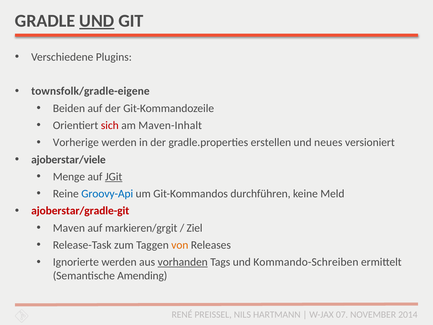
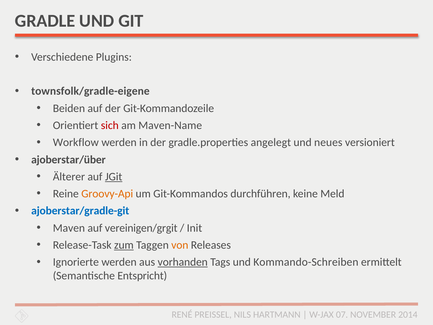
UND underline: present -> none (97, 21)
Maven-Inhalt: Maven-Inhalt -> Maven-Name (170, 125)
Vorherige: Vorherige -> Workflow (76, 142)
erstellen: erstellen -> angelegt (271, 142)
ajoberstar/viele: ajoberstar/viele -> ajoberstar/über (68, 159)
Menge: Menge -> Älterer (69, 177)
Groovy-Api colour: blue -> orange (107, 194)
ajoberstar/gradle-git colour: red -> blue (80, 211)
markieren/grgit: markieren/grgit -> vereinigen/grgit (141, 228)
Ziel: Ziel -> Init (194, 228)
zum underline: none -> present (124, 245)
Amending: Amending -> Entspricht (142, 276)
